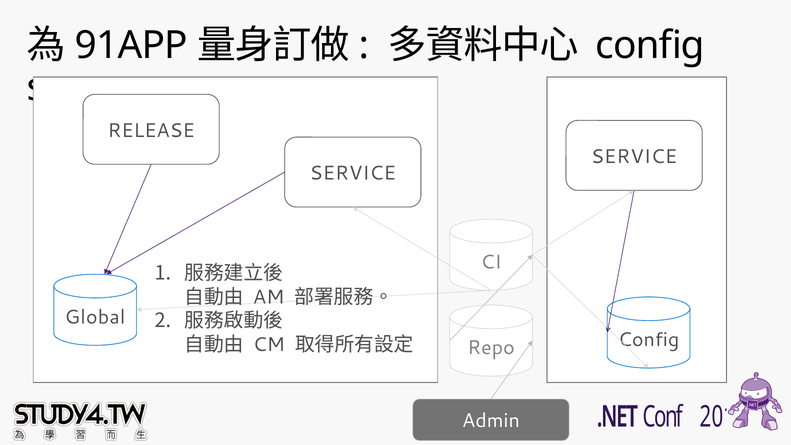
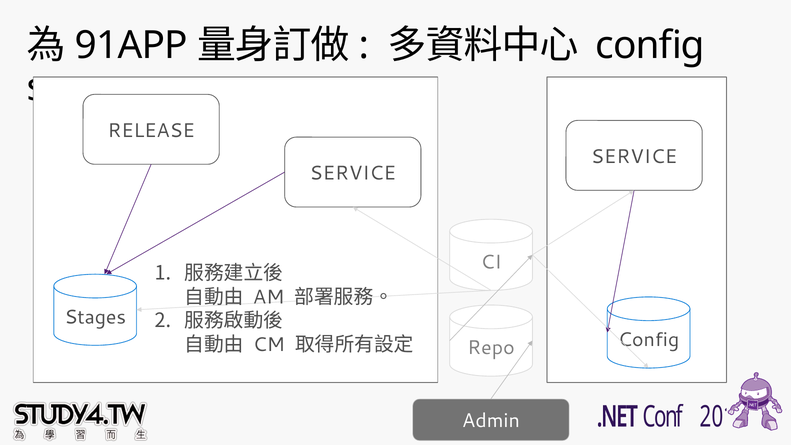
Global: Global -> Stages (95, 317)
